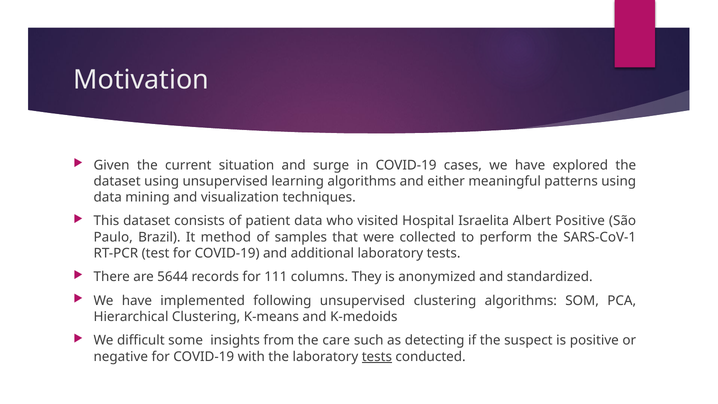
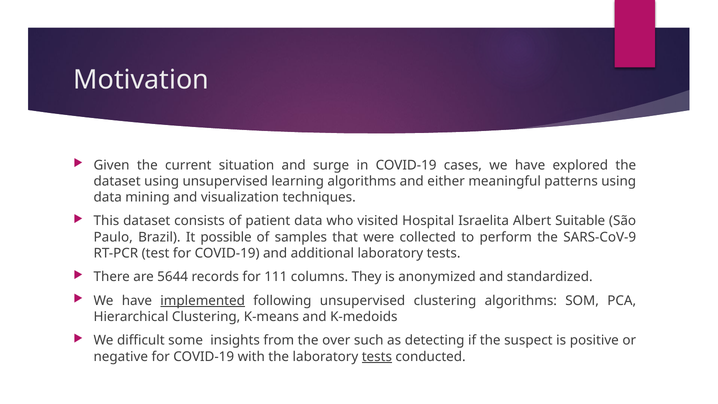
Albert Positive: Positive -> Suitable (580, 221)
method: method -> possible (226, 237)
SARS-CoV-1: SARS-CoV-1 -> SARS-CoV-9 (600, 237)
implemented underline: none -> present (203, 301)
care: care -> over (336, 340)
